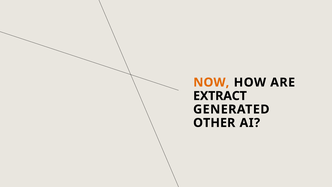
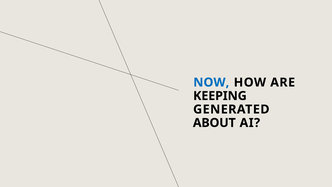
NOW colour: orange -> blue (211, 82)
EXTRACT: EXTRACT -> KEEPING (220, 96)
OTHER: OTHER -> ABOUT (214, 123)
